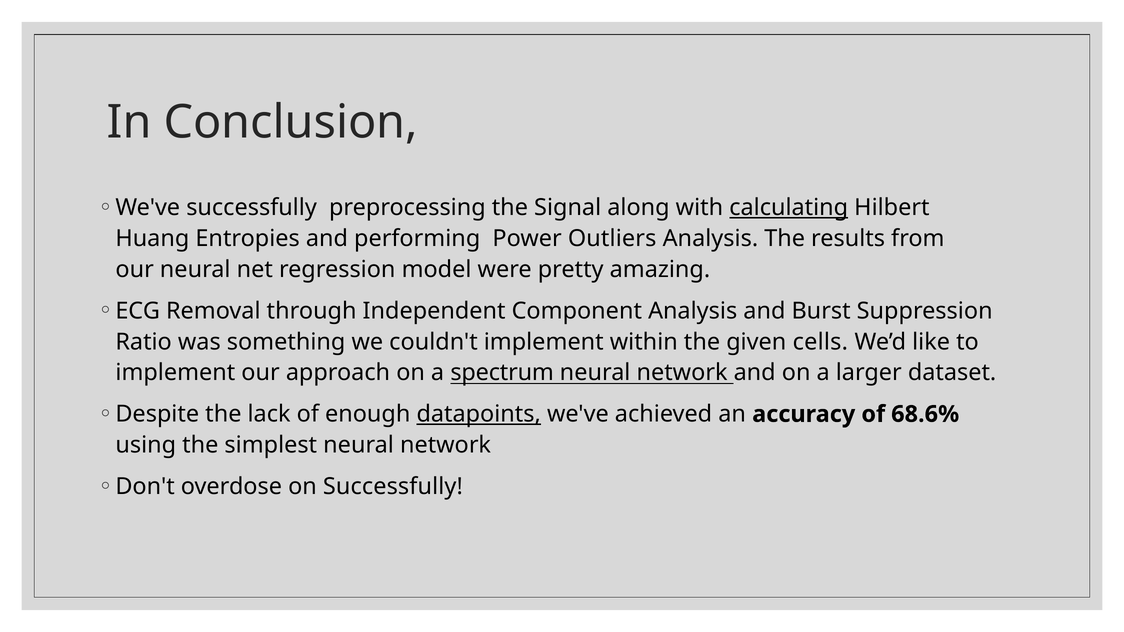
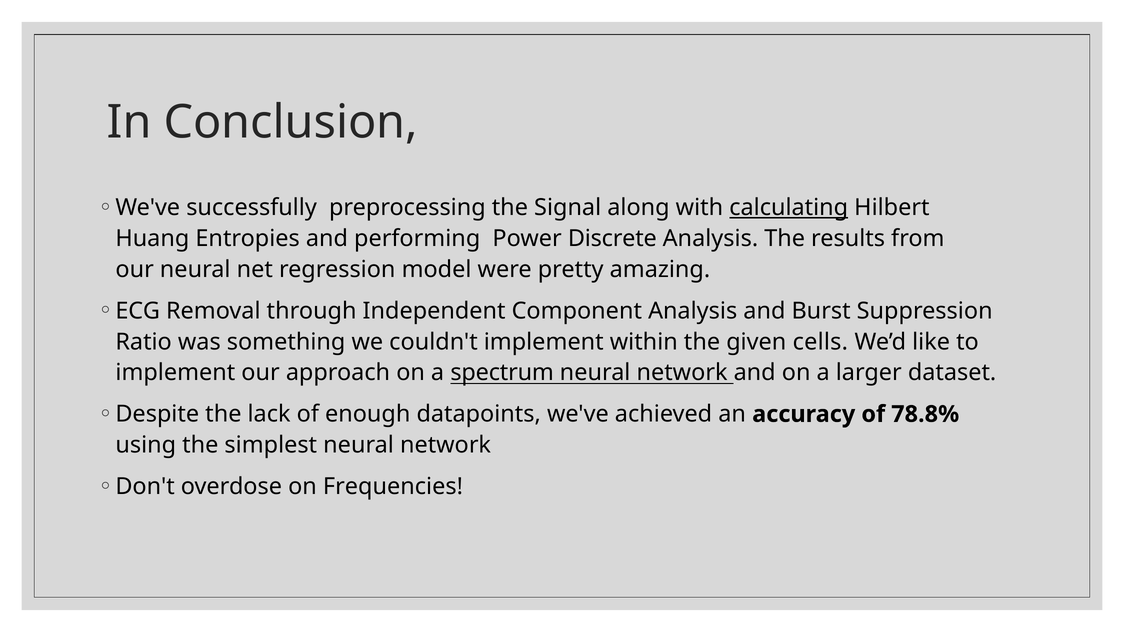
Outliers: Outliers -> Discrete (612, 239)
datapoints underline: present -> none (479, 414)
68.6%: 68.6% -> 78.8% (925, 414)
on Successfully: Successfully -> Frequencies (393, 487)
